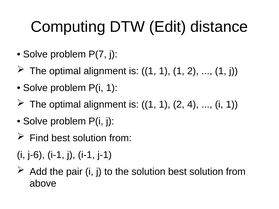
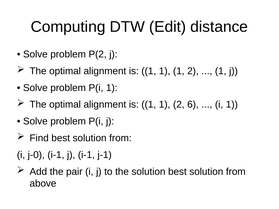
P(7: P(7 -> P(2 (98, 54)
4: 4 -> 6 (193, 105)
j-6: j-6 -> j-0 (36, 155)
